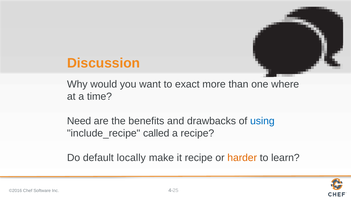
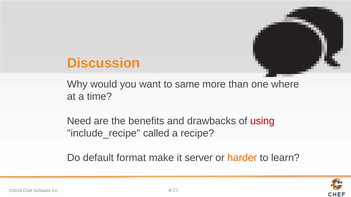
exact: exact -> same (187, 85)
using colour: blue -> red (262, 121)
locally: locally -> format (131, 158)
it recipe: recipe -> server (199, 158)
